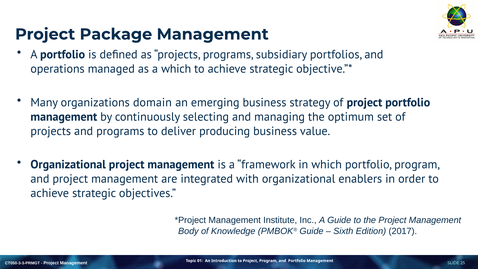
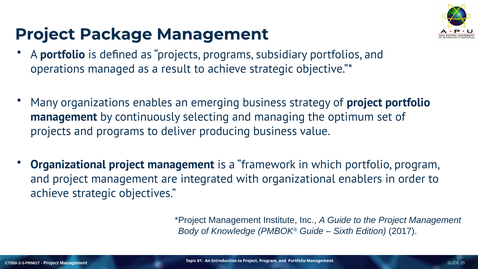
a which: which -> result (176, 69)
domain: domain -> enables (153, 102)
